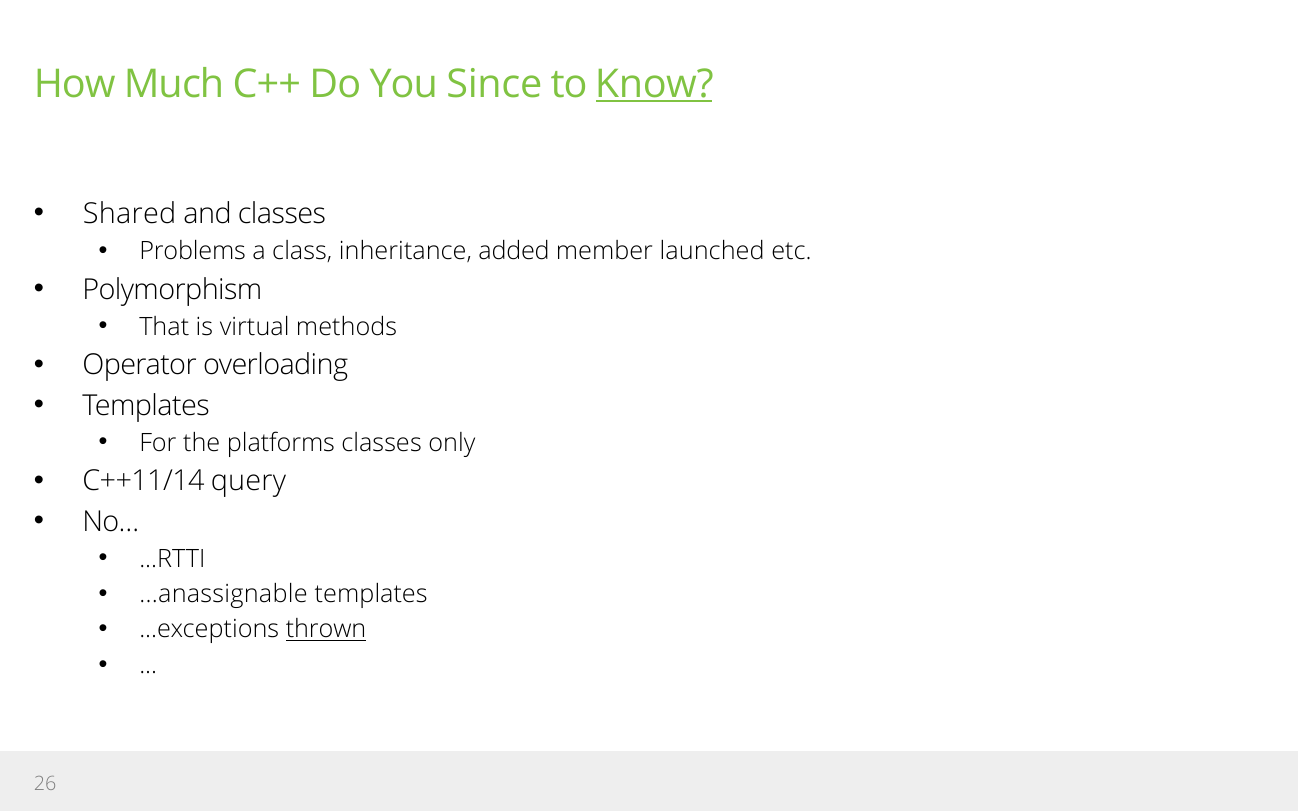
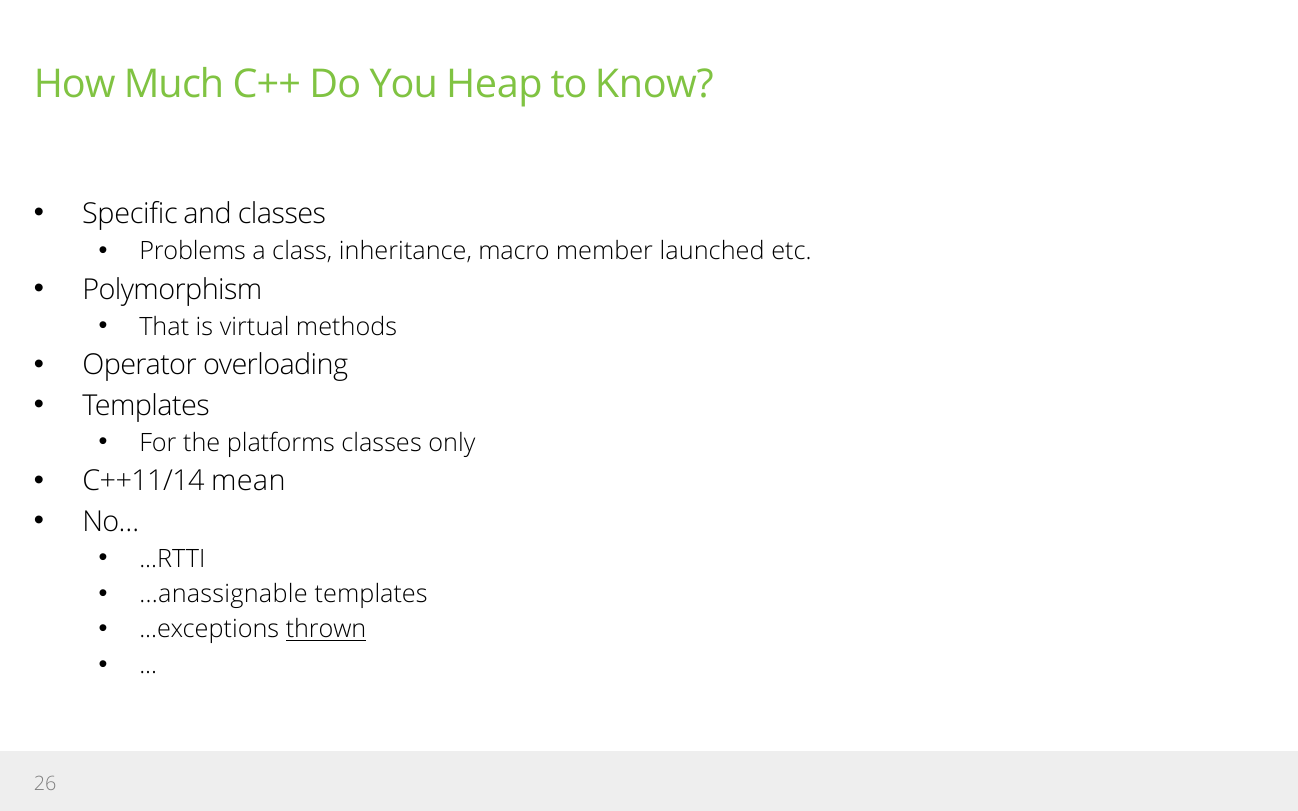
Since: Since -> Heap (494, 84)
Know underline: present -> none (654, 84)
Shared: Shared -> Specific (130, 214)
added: added -> macro (514, 251)
query: query -> mean (248, 481)
